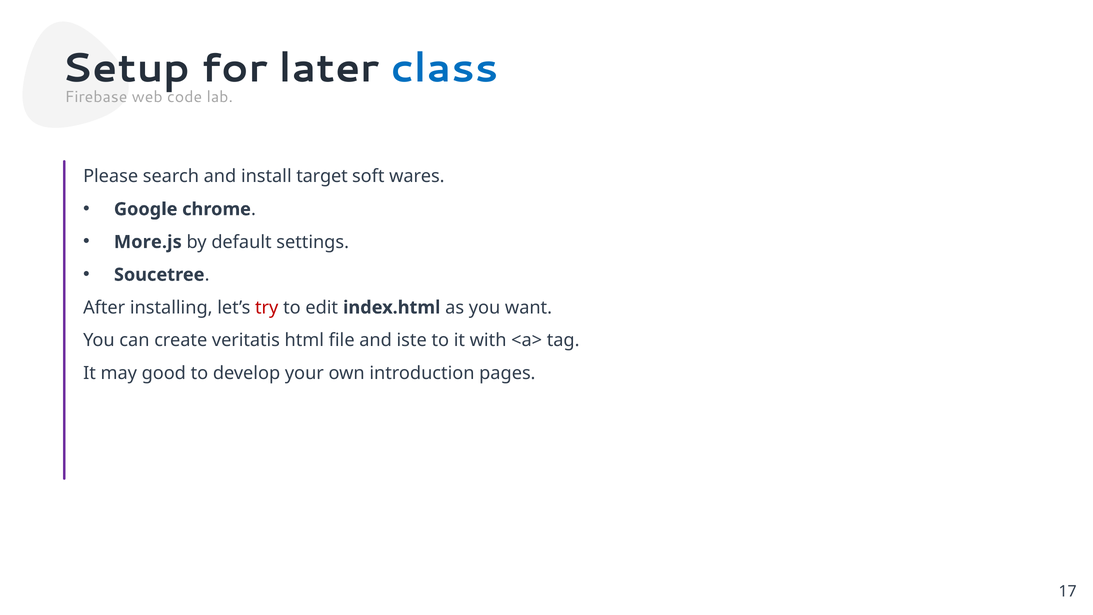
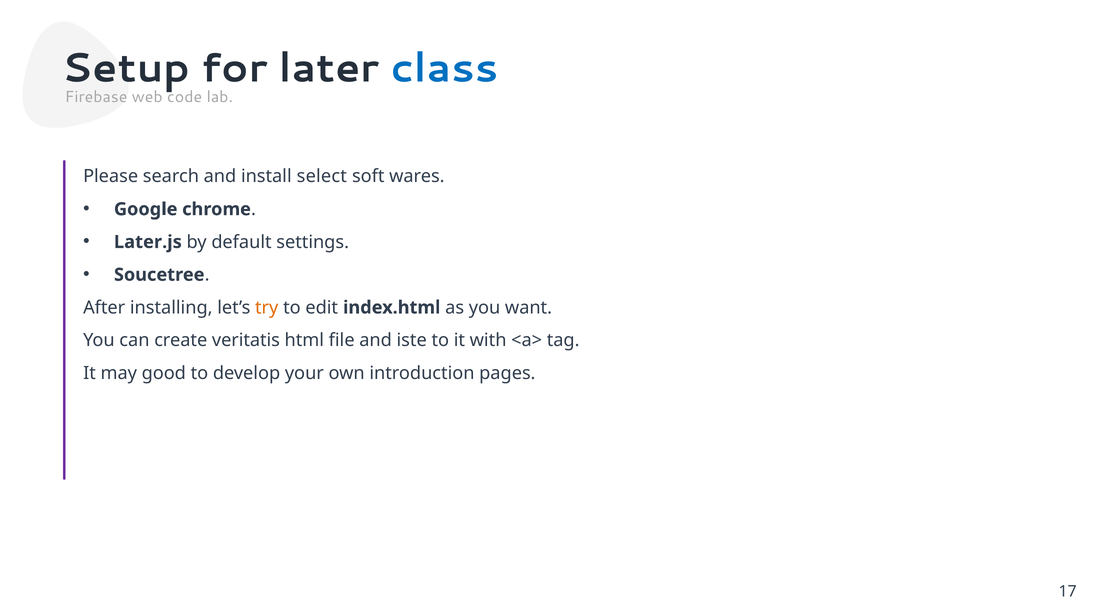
target: target -> select (322, 176)
More.js: More.js -> Later.js (148, 242)
try colour: red -> orange (267, 307)
